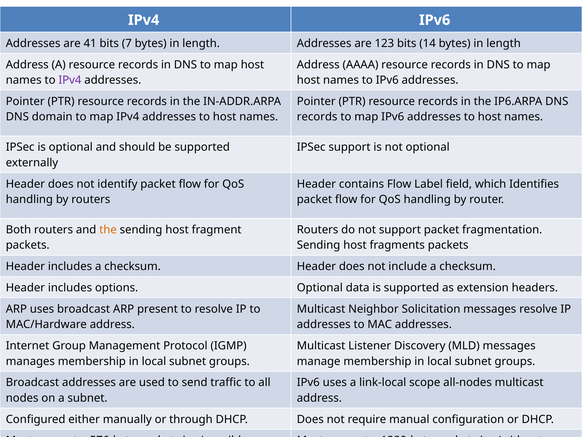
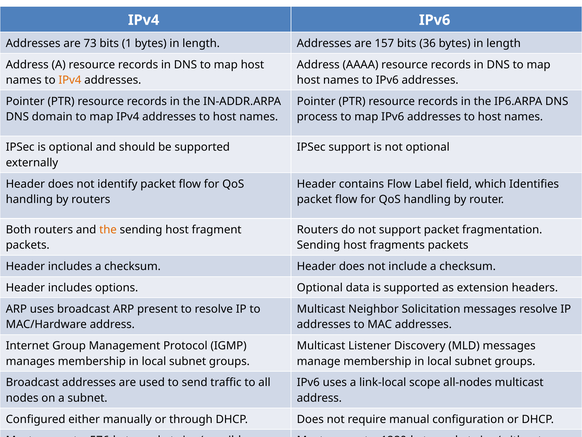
41: 41 -> 73 (90, 43)
7: 7 -> 1 (127, 43)
123: 123 -> 157 (384, 43)
14: 14 -> 36 (428, 43)
IPv4 colour: purple -> orange (70, 80)
records: records -> process (317, 117)
